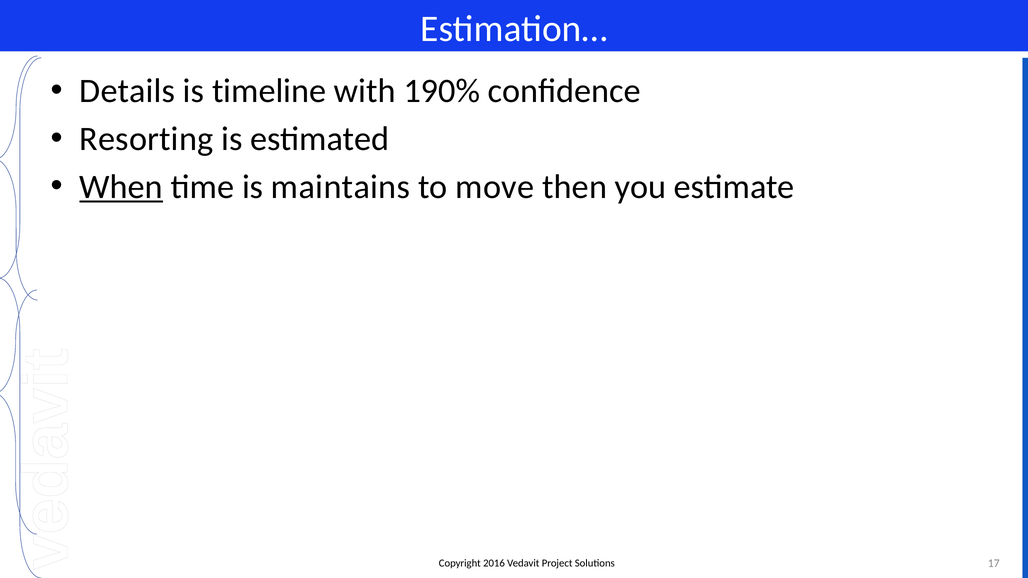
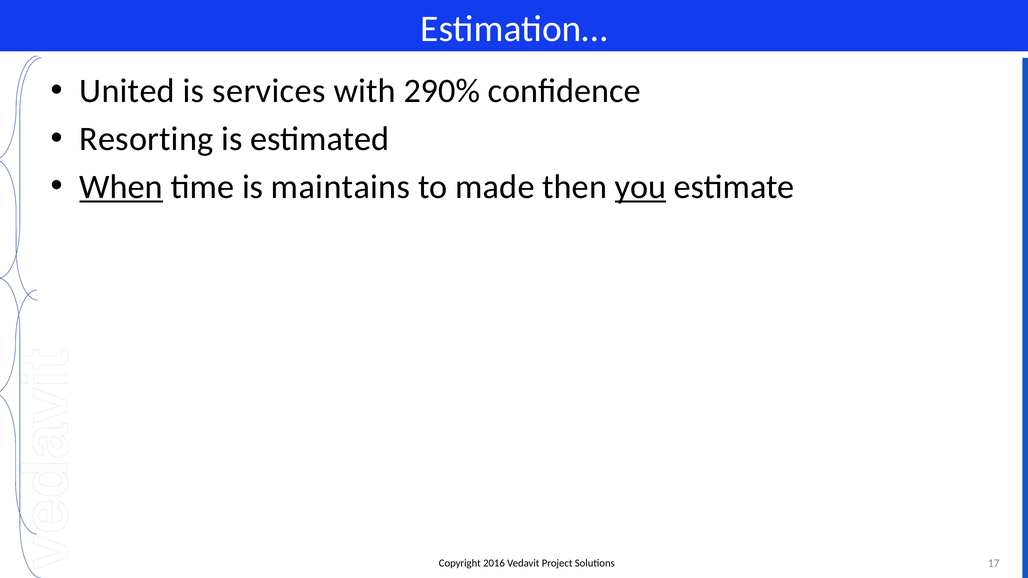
Details: Details -> United (127, 91)
timeline: timeline -> services (269, 91)
190%: 190% -> 290% (442, 91)
move: move -> made (495, 187)
you underline: none -> present (640, 187)
